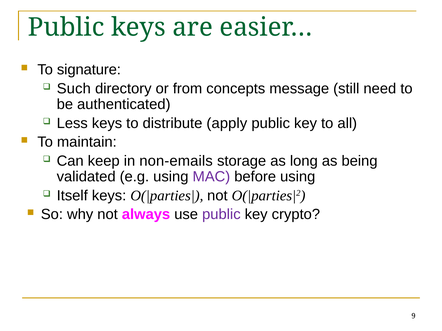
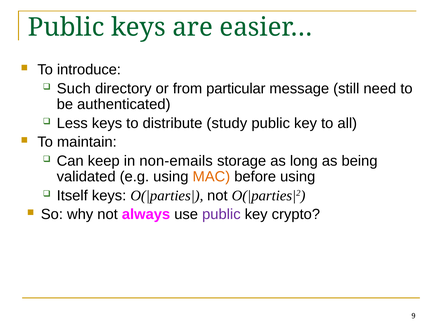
signature: signature -> introduce (89, 70)
concepts: concepts -> particular (236, 89)
apply: apply -> study (227, 123)
MAC colour: purple -> orange (211, 177)
